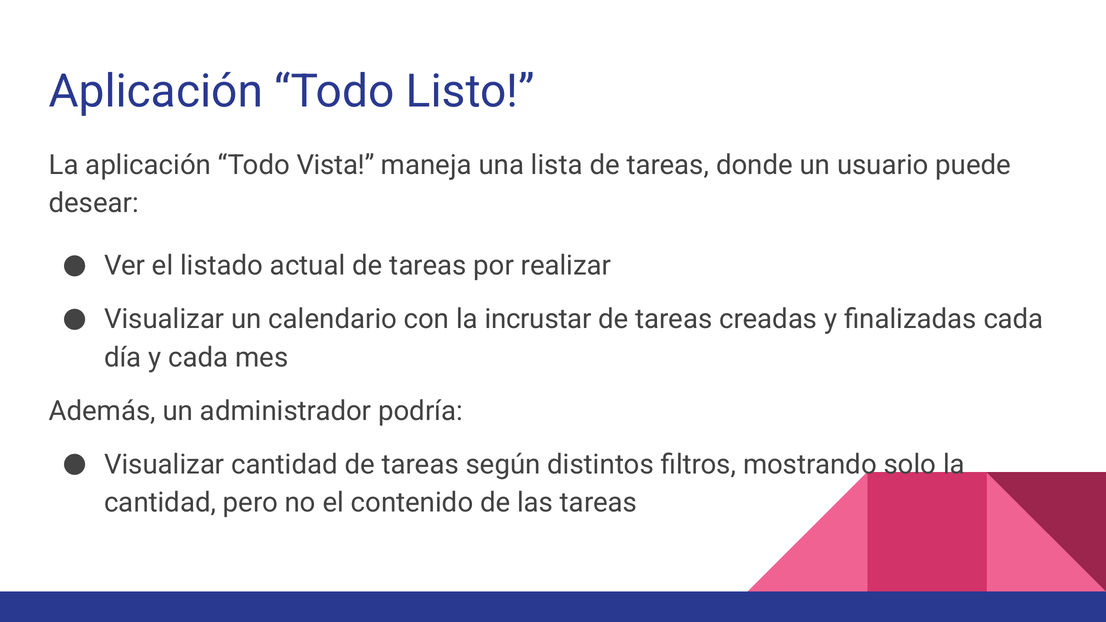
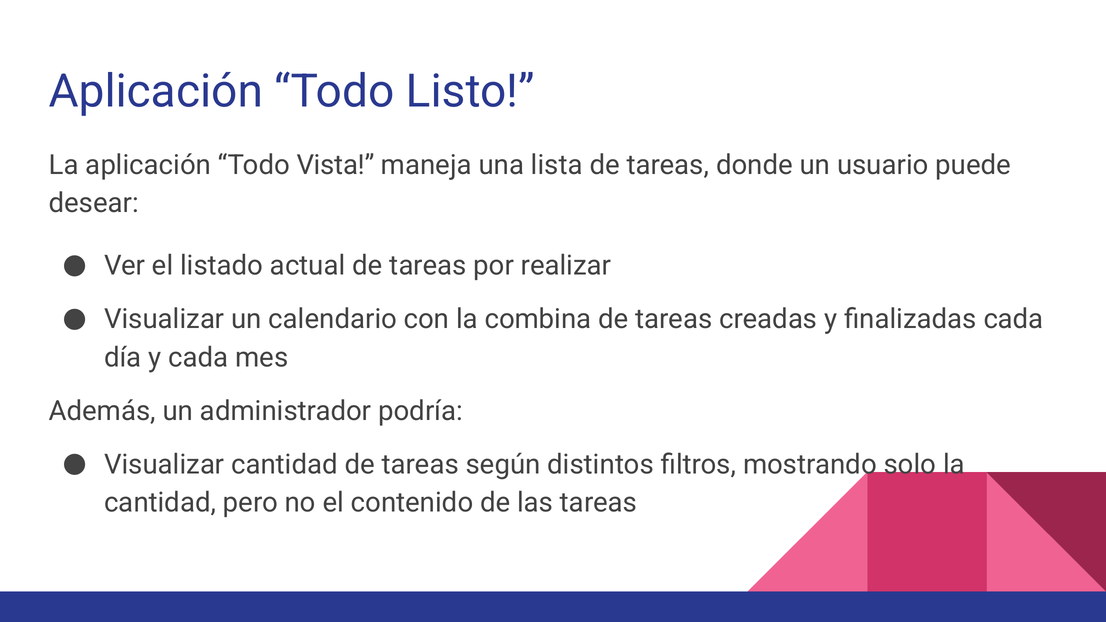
incrustar: incrustar -> combina (538, 319)
